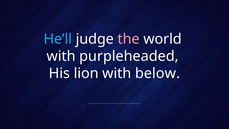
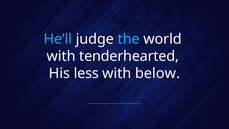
the colour: pink -> light blue (129, 39)
purpleheaded: purpleheaded -> tenderhearted (129, 56)
lion: lion -> less (86, 73)
